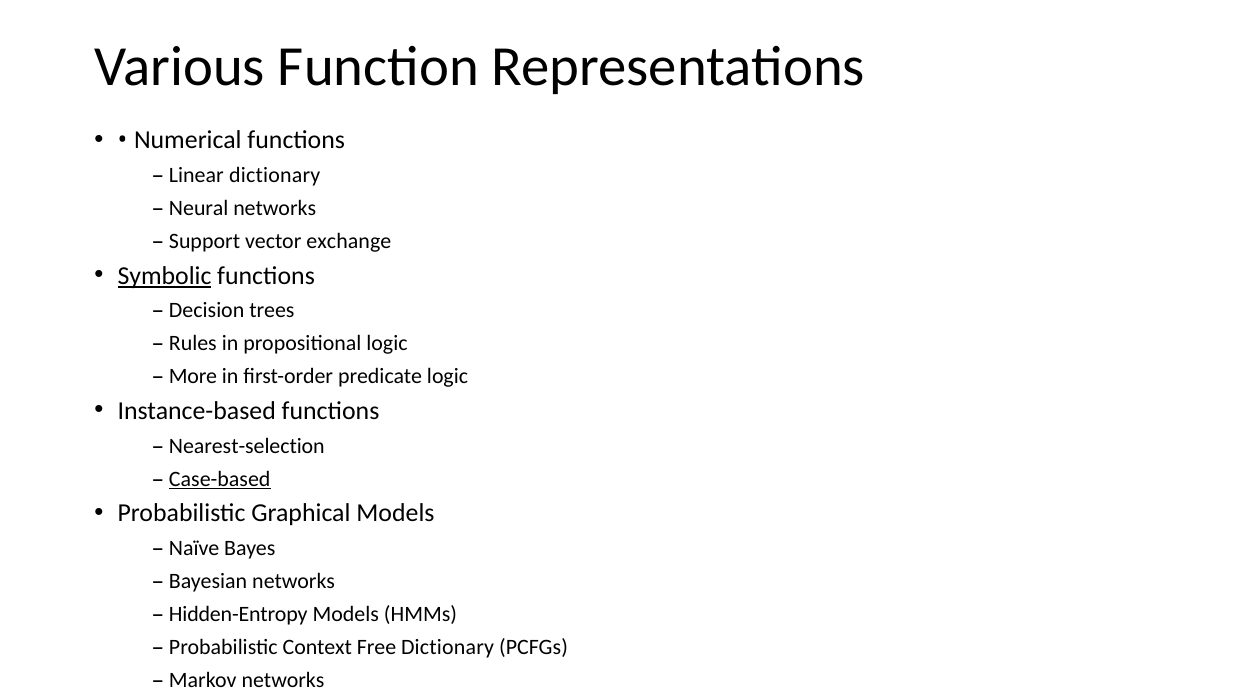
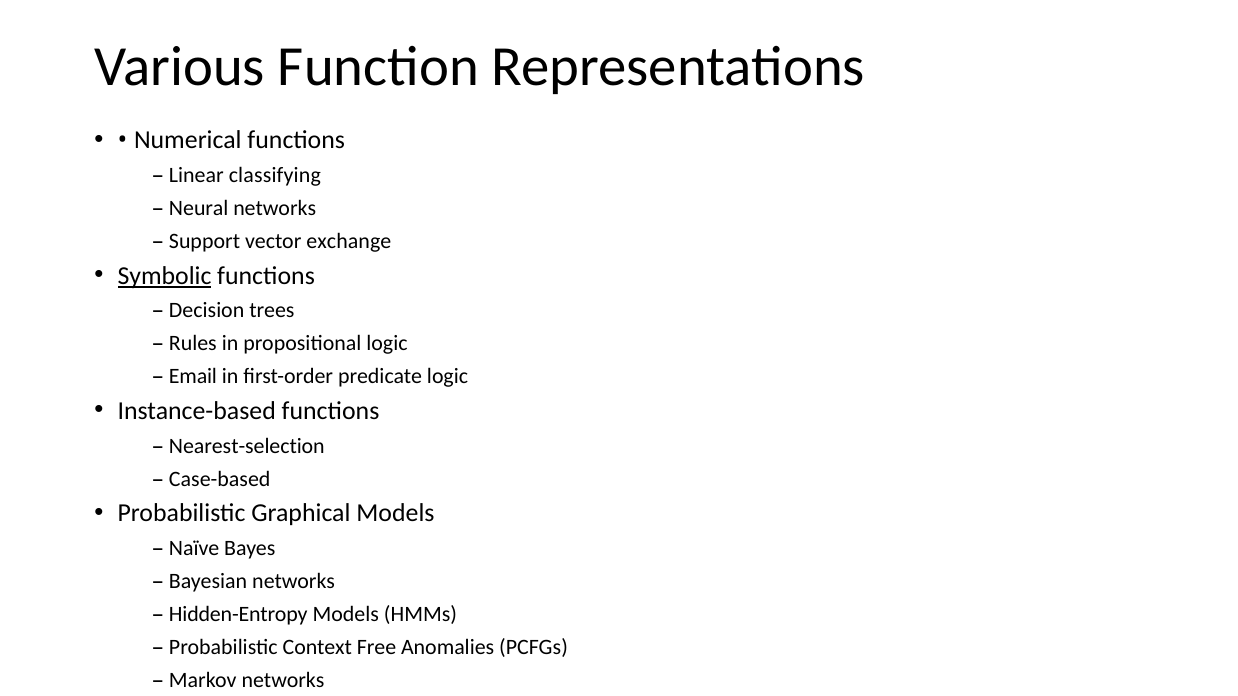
Linear dictionary: dictionary -> classifying (275, 175)
More: More -> Email (193, 377)
Case-based underline: present -> none (220, 479)
Free Dictionary: Dictionary -> Anomalies (448, 647)
